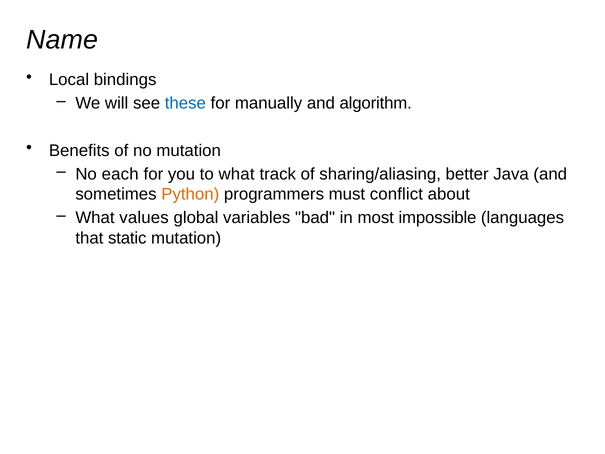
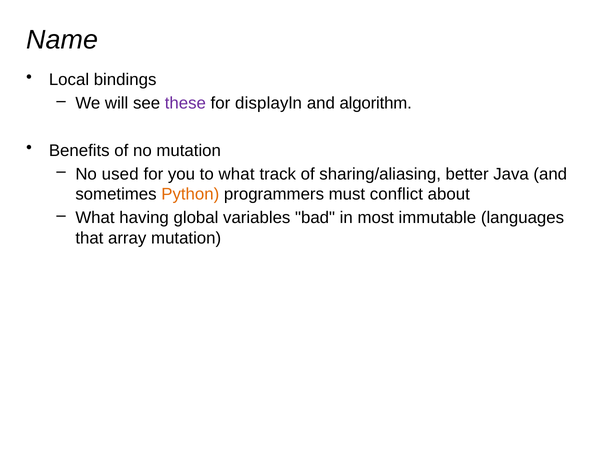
these colour: blue -> purple (185, 103)
manually: manually -> displayln (268, 103)
each: each -> used (120, 174)
values: values -> having (144, 218)
impossible: impossible -> immutable (437, 218)
static: static -> array (127, 238)
